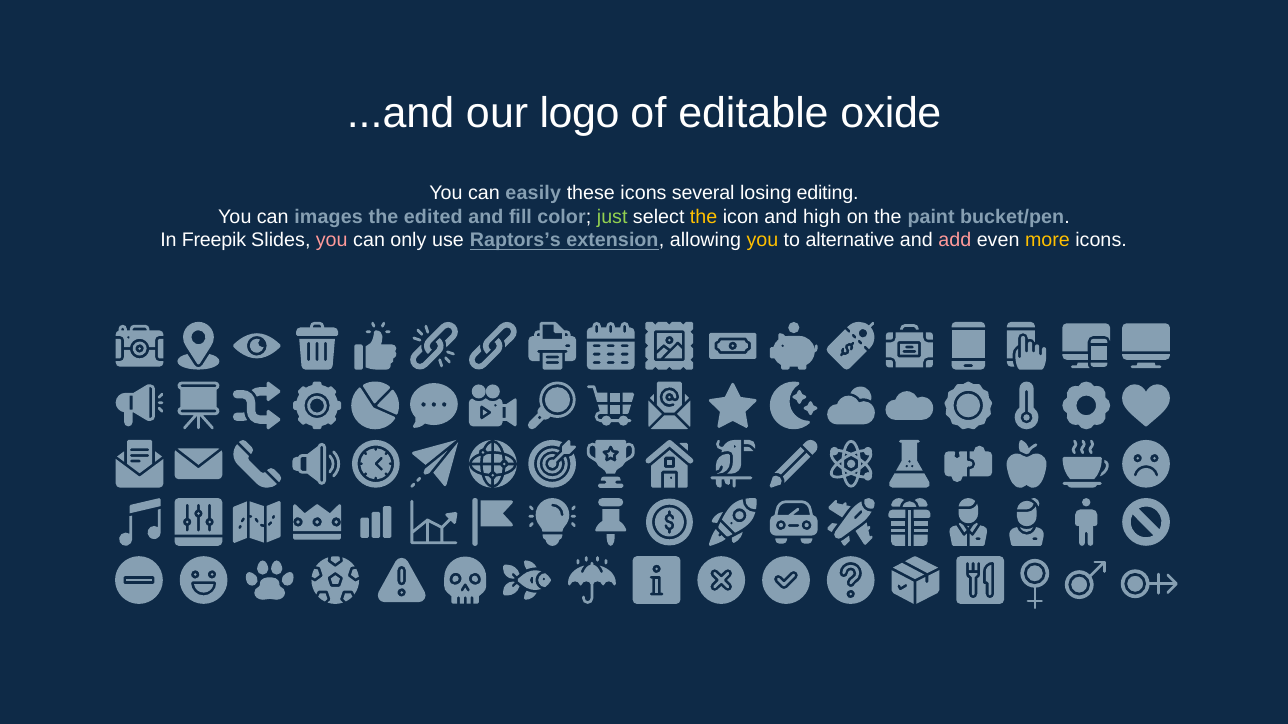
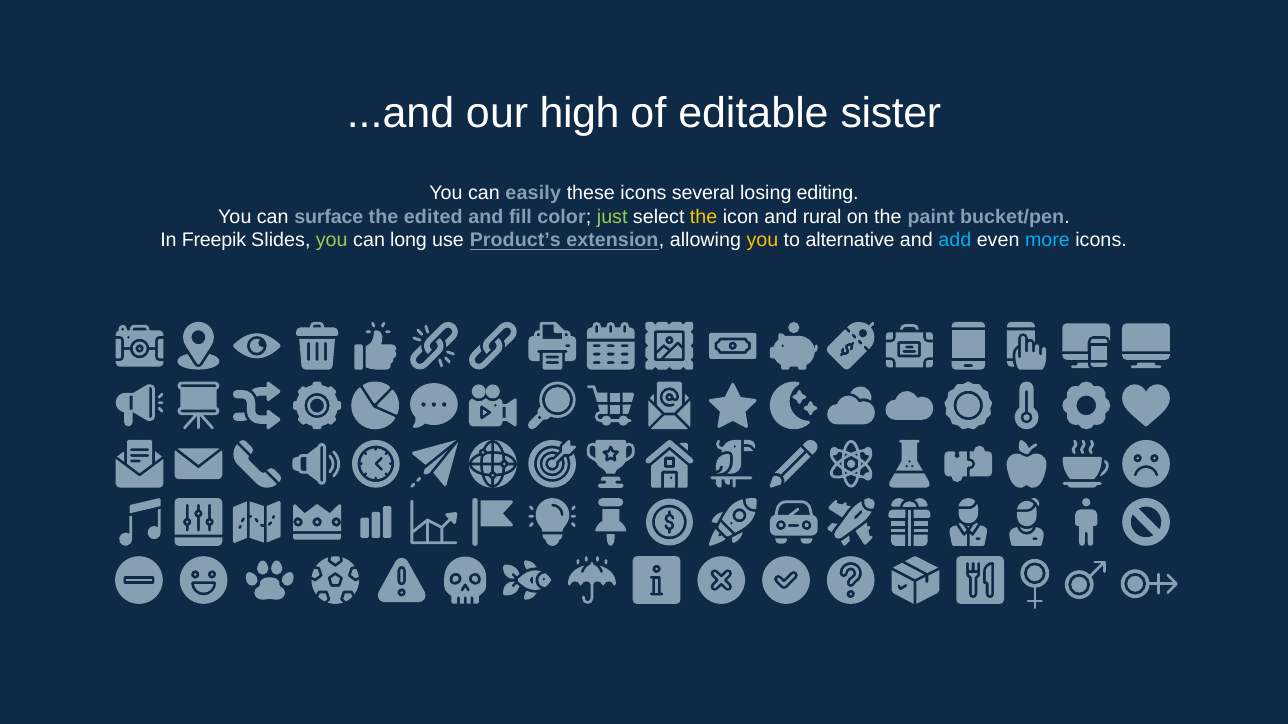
logo: logo -> high (580, 114)
oxide: oxide -> sister (891, 114)
images: images -> surface (329, 217)
high: high -> rural (822, 217)
you colour: pink -> light green (332, 241)
only: only -> long (409, 241)
Raptors’s: Raptors’s -> Product’s (515, 241)
add colour: pink -> light blue (955, 241)
more colour: yellow -> light blue (1047, 241)
